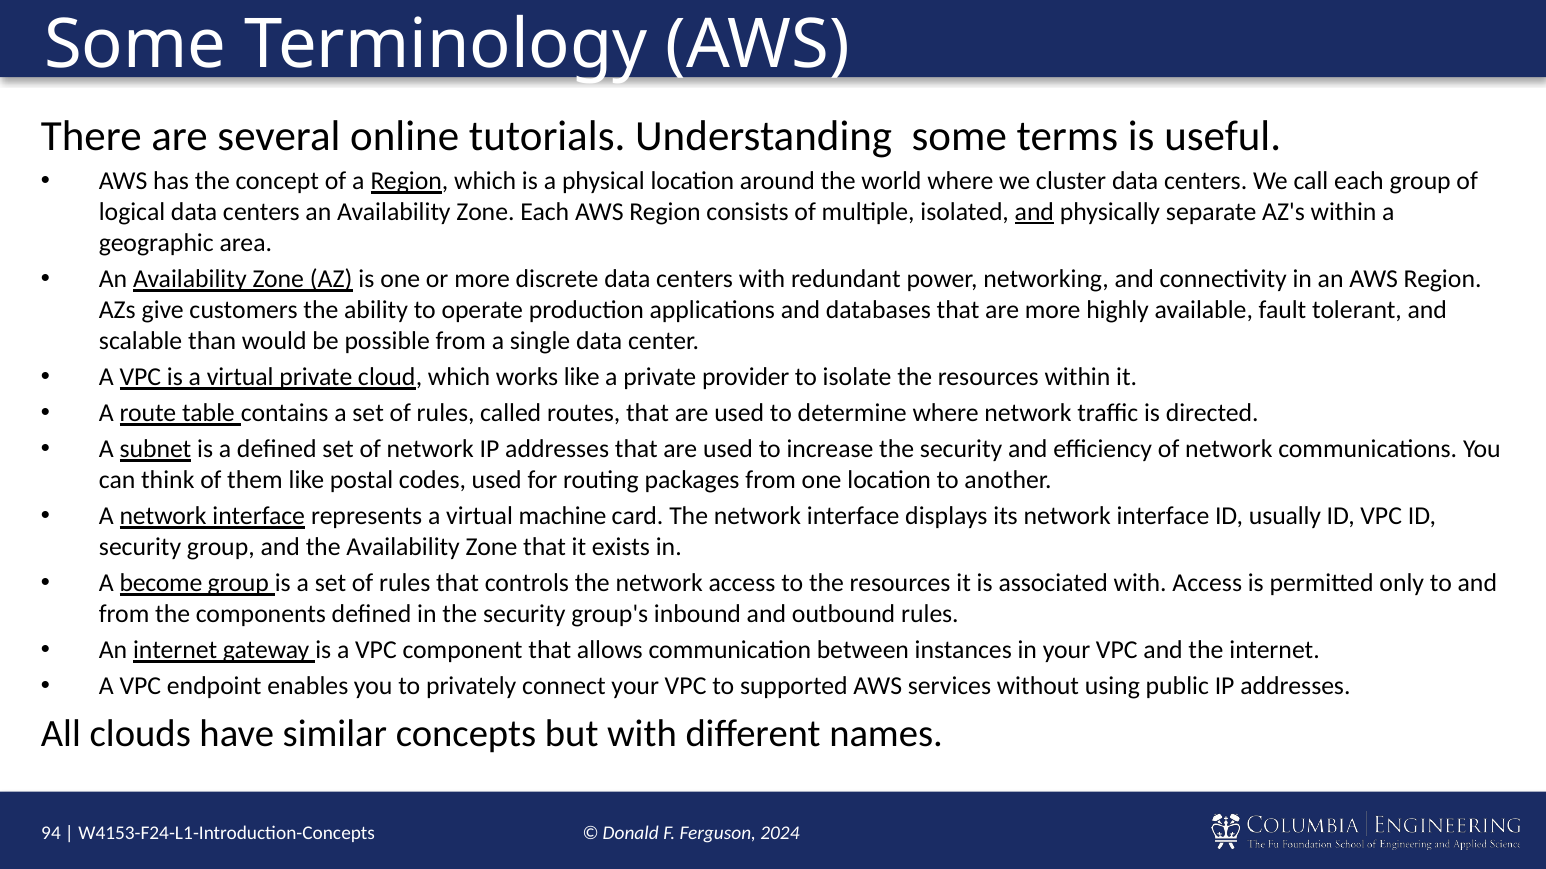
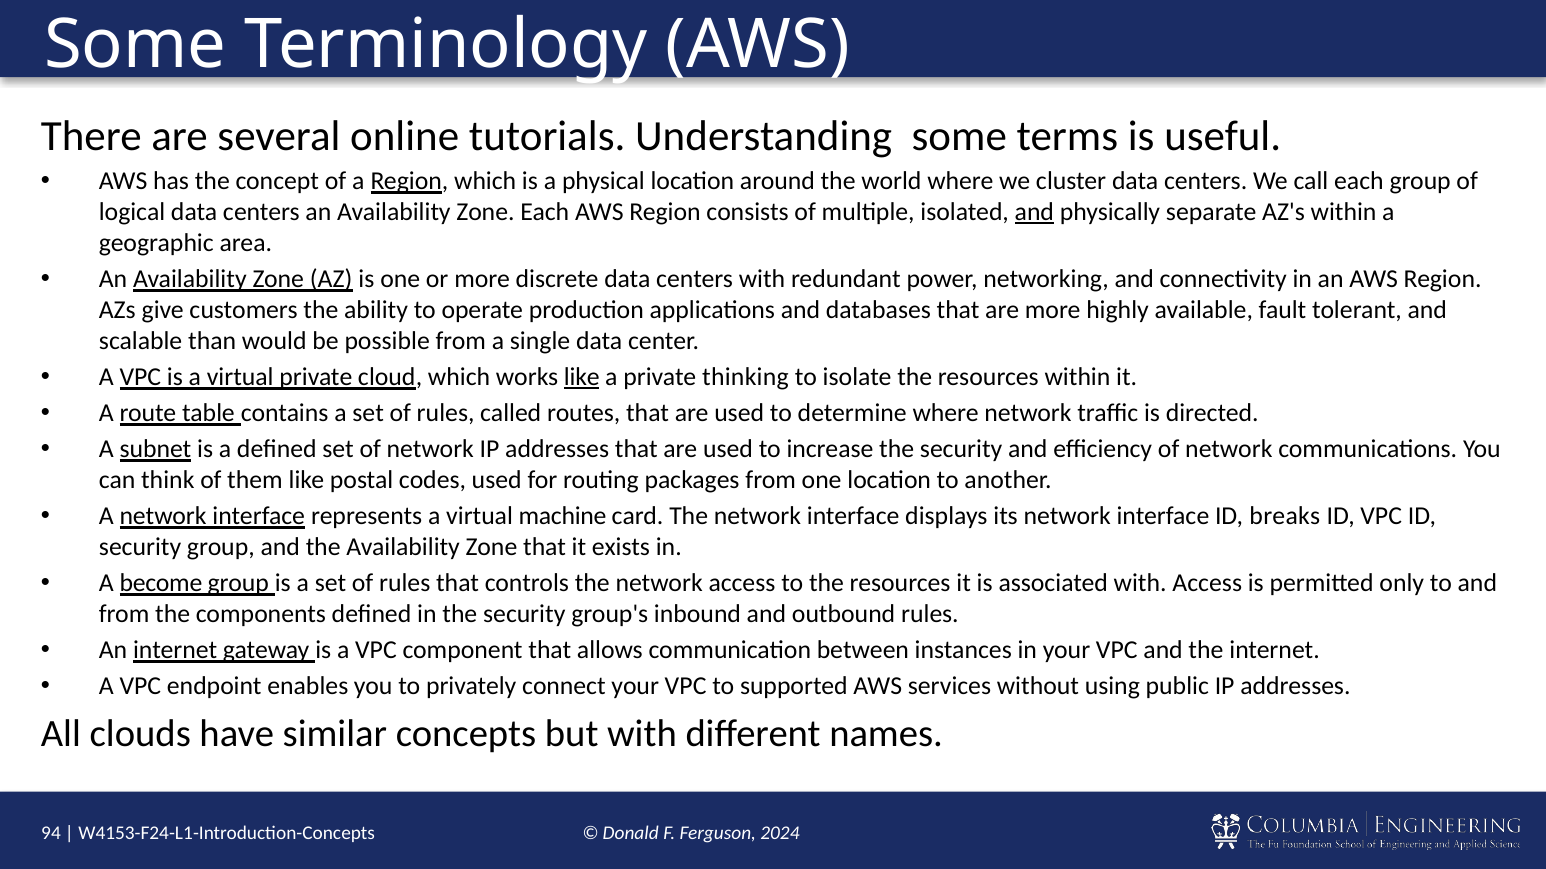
like underline: none -> present (582, 377)
provider: provider -> thinking (745, 377)
usually: usually -> breaks (1285, 516)
